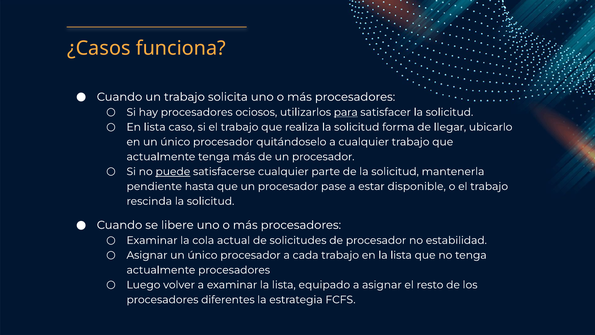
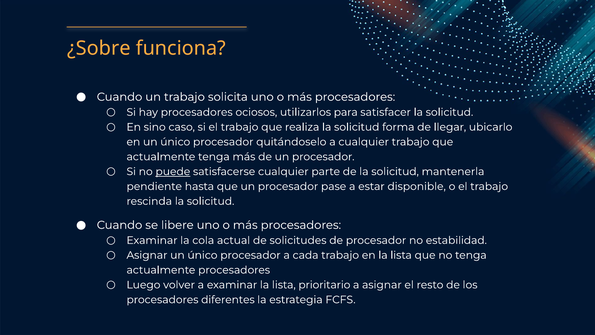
¿Casos: ¿Casos -> ¿Sobre (99, 48)
para underline: present -> none (346, 112)
En lista: lista -> sino (155, 127)
equipado: equipado -> prioritario (324, 285)
